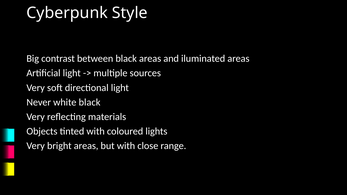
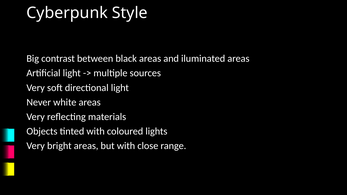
white black: black -> areas (90, 102)
